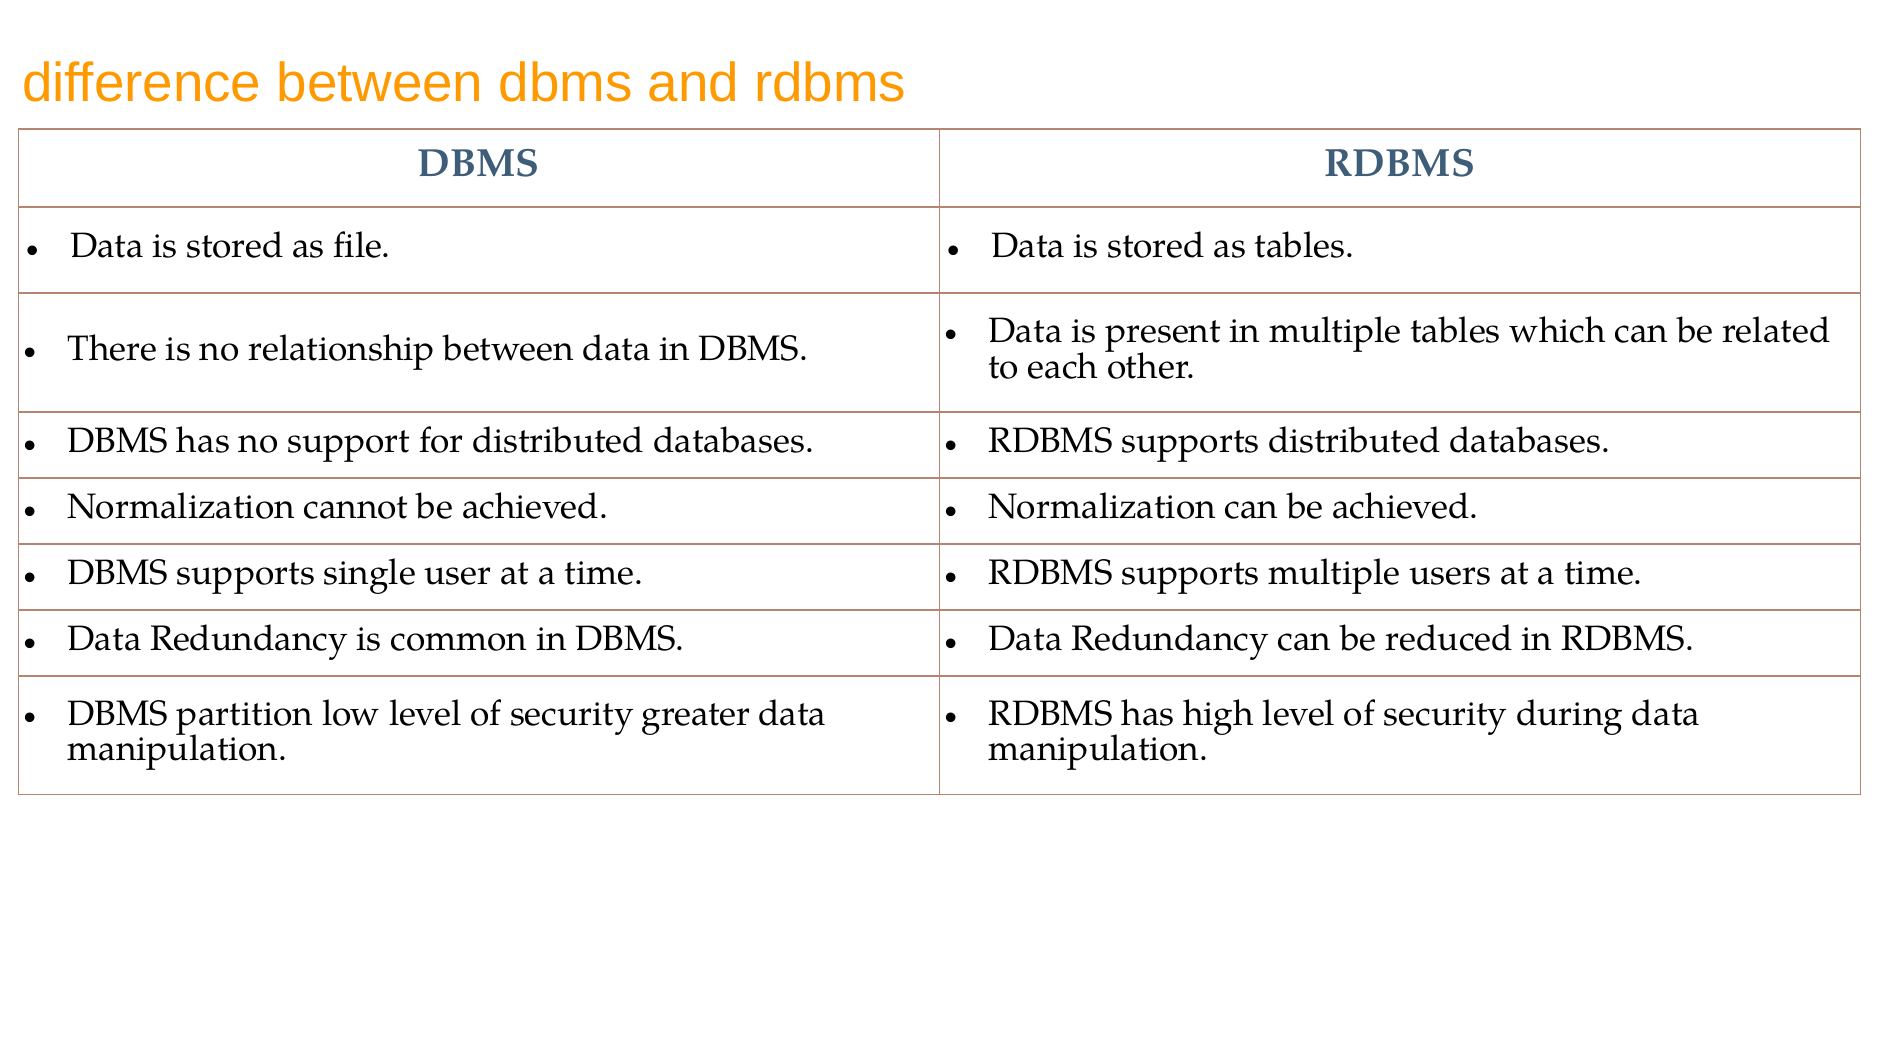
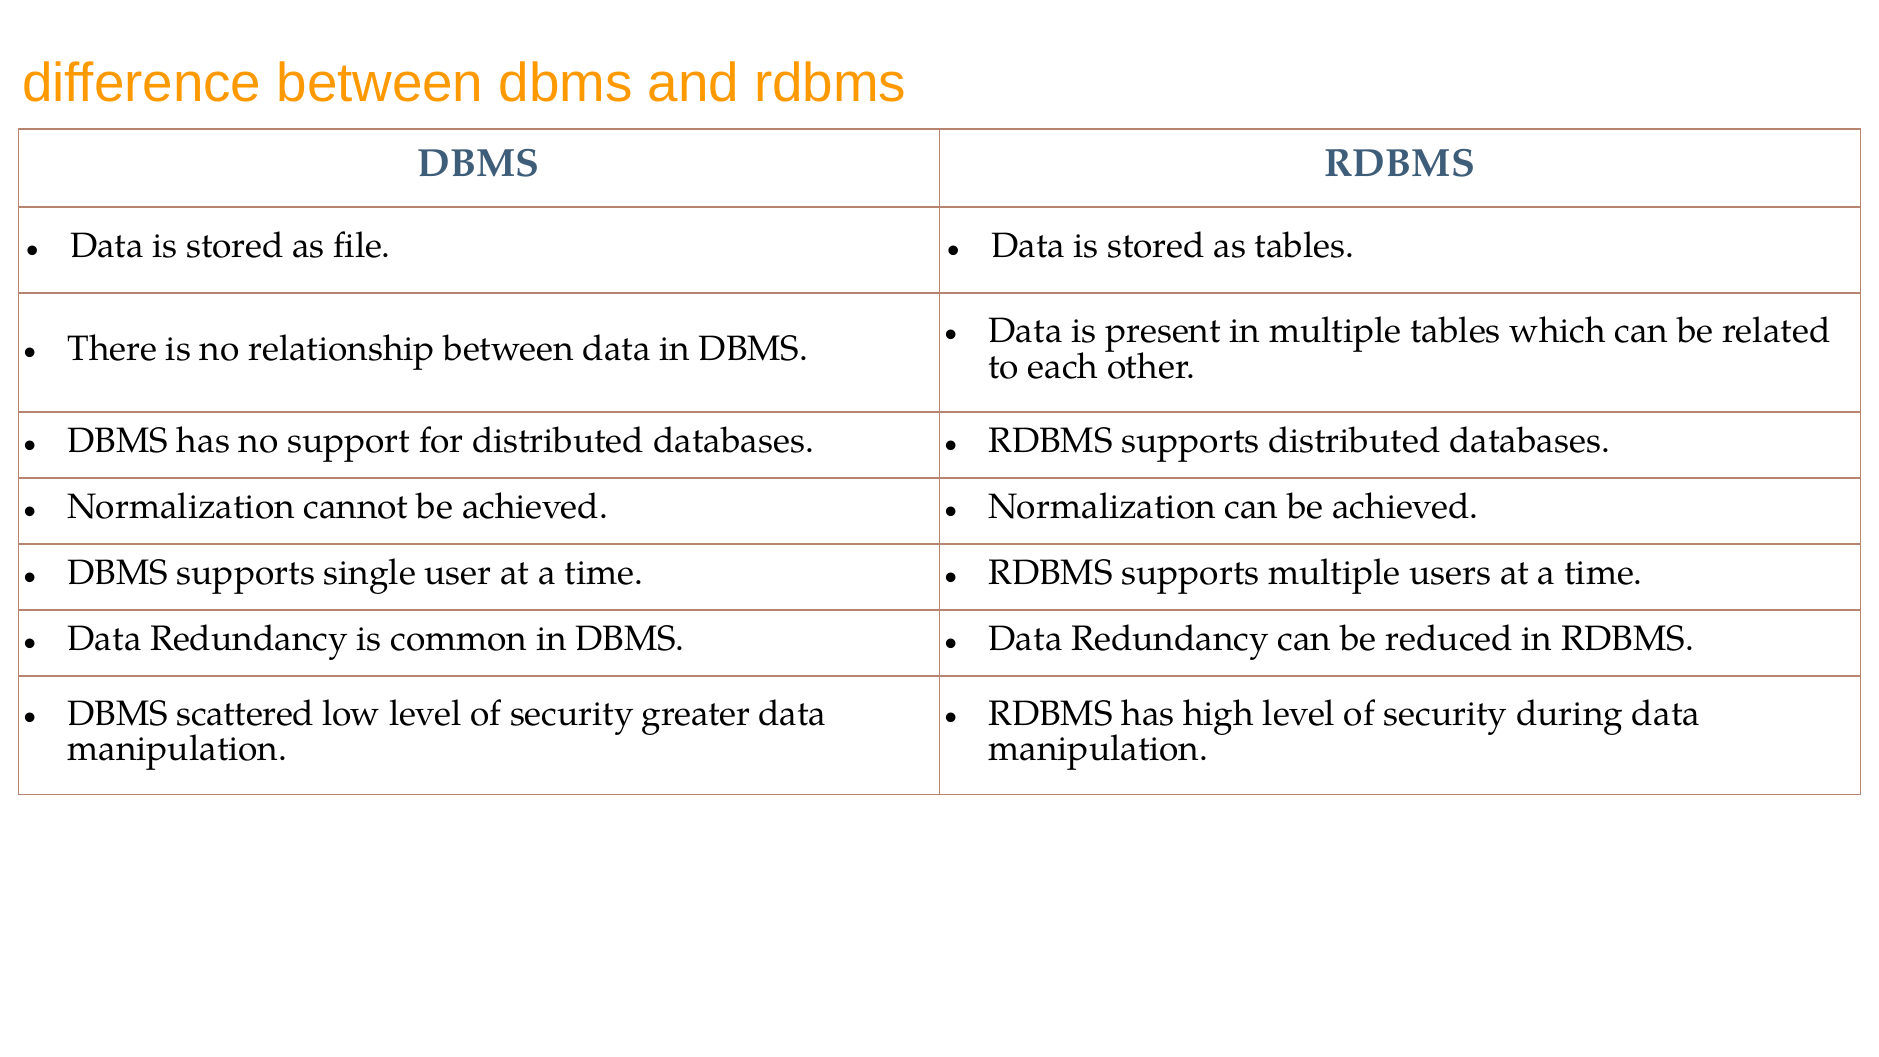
partition: partition -> scattered (245, 714)
